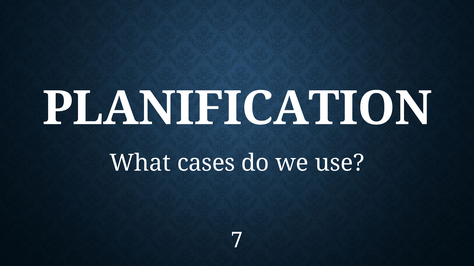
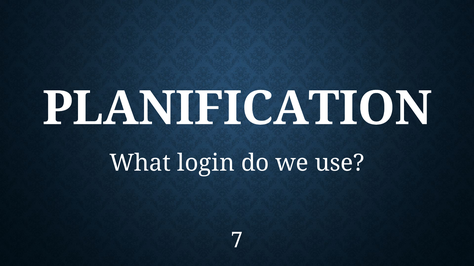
cases: cases -> login (206, 163)
